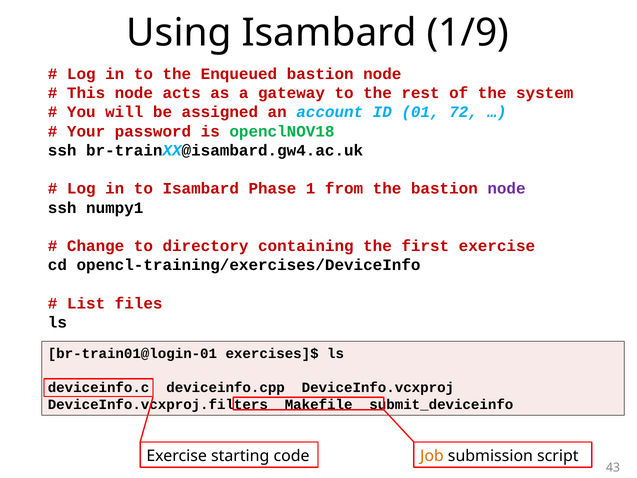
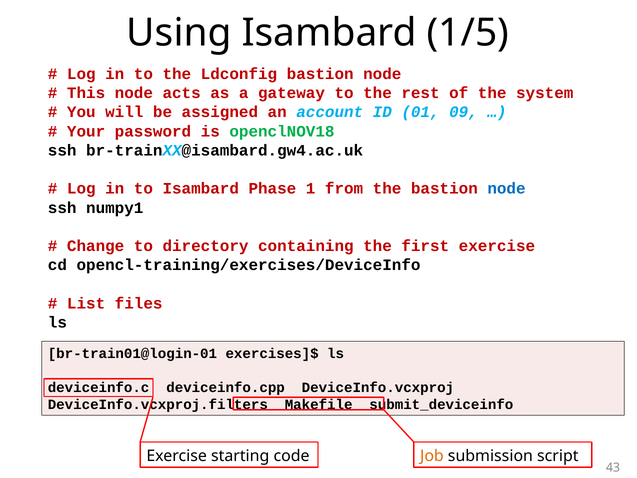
1/9: 1/9 -> 1/5 (468, 33)
Enqueued: Enqueued -> Ldconfig (239, 74)
72: 72 -> 09 (463, 112)
node colour: purple -> blue (506, 189)
